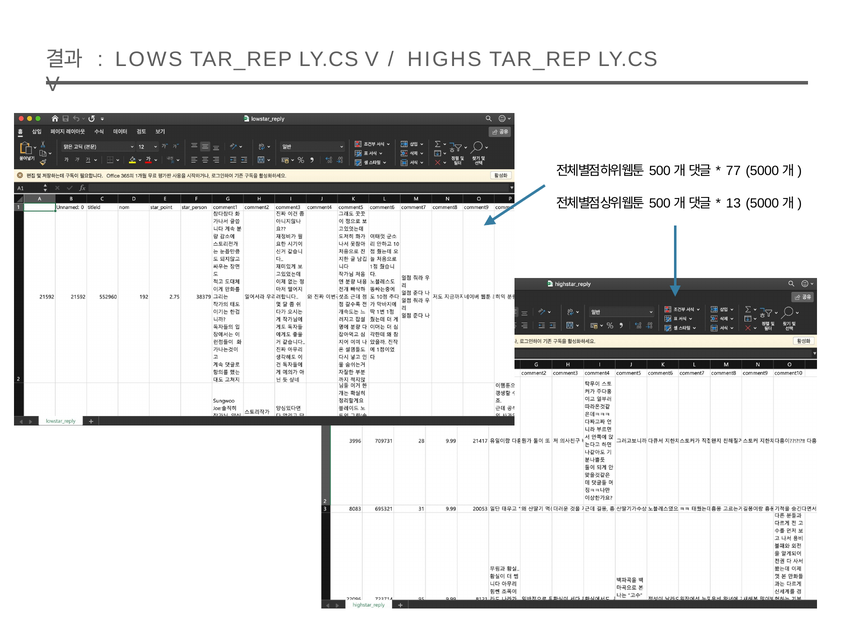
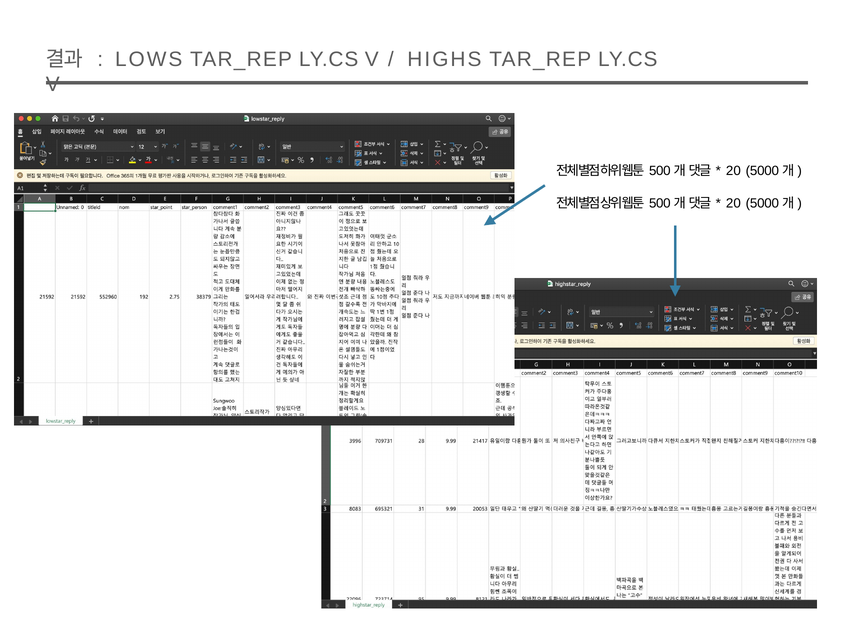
77: 77 -> 20 (733, 171)
13: 13 -> 20 (733, 203)
